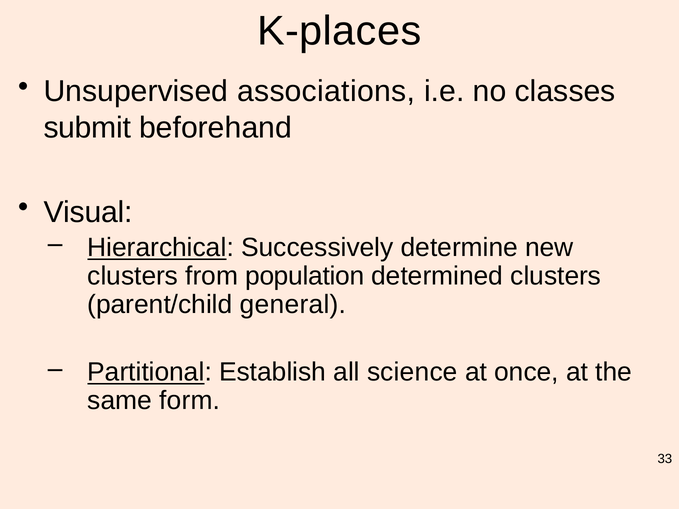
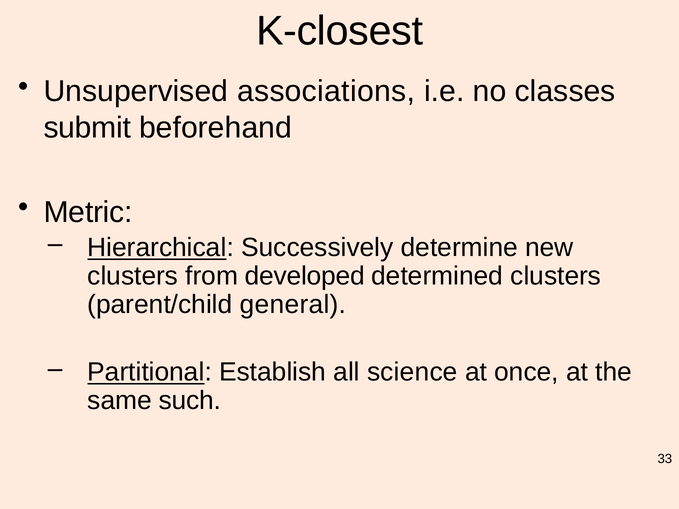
K-places: K-places -> K-closest (340, 31)
Visual: Visual -> Metric (88, 212)
population: population -> developed (305, 276)
form: form -> such (190, 401)
